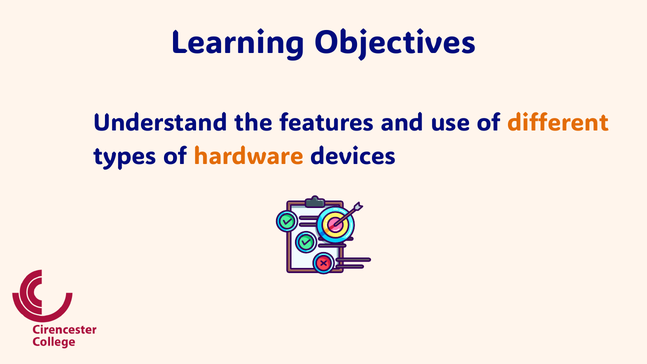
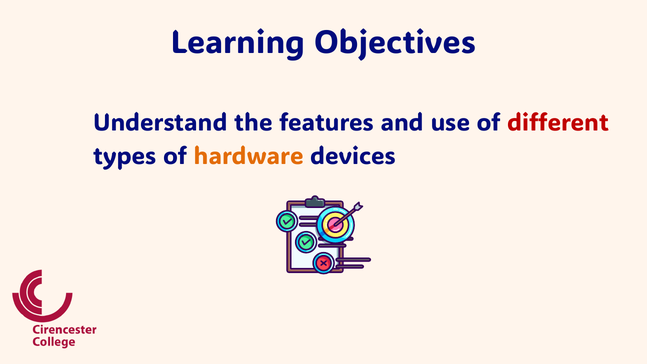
different colour: orange -> red (558, 122)
